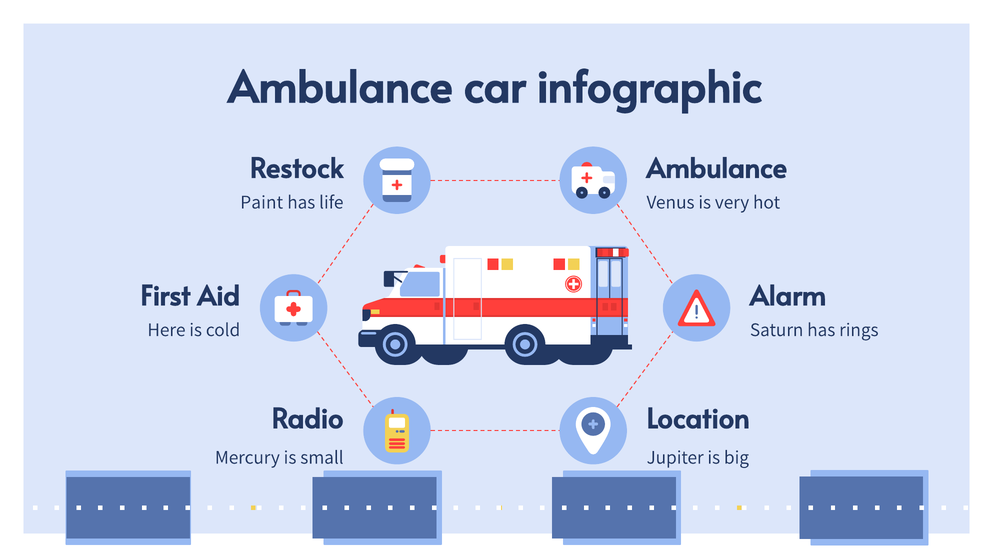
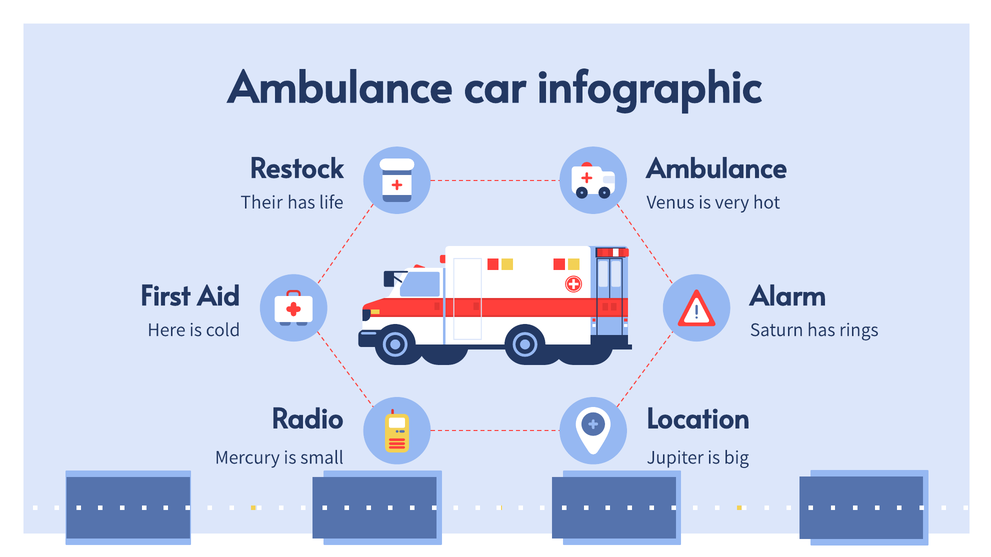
Paint: Paint -> Their (262, 202)
